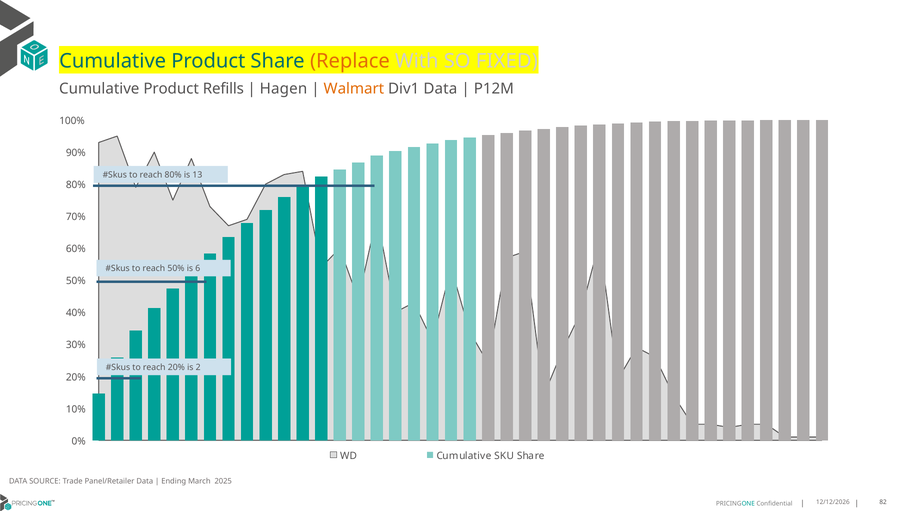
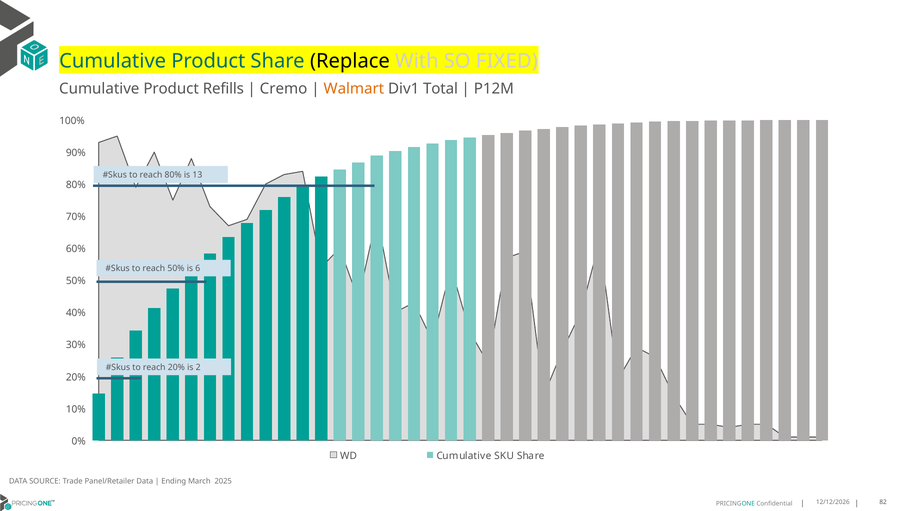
Replace colour: orange -> black (350, 61)
Hagen: Hagen -> Cremo (284, 89)
Div1 Data: Data -> Total (441, 89)
